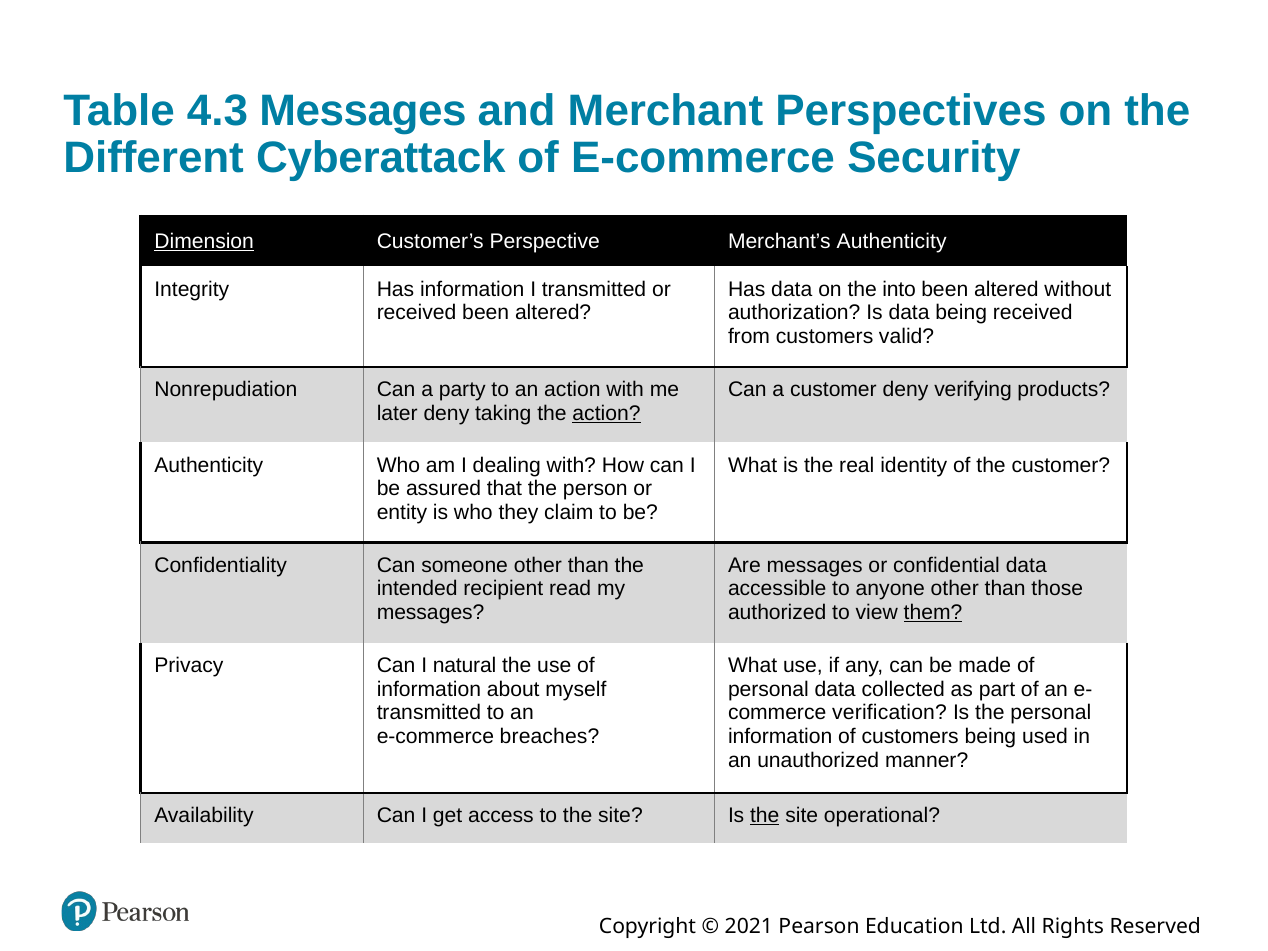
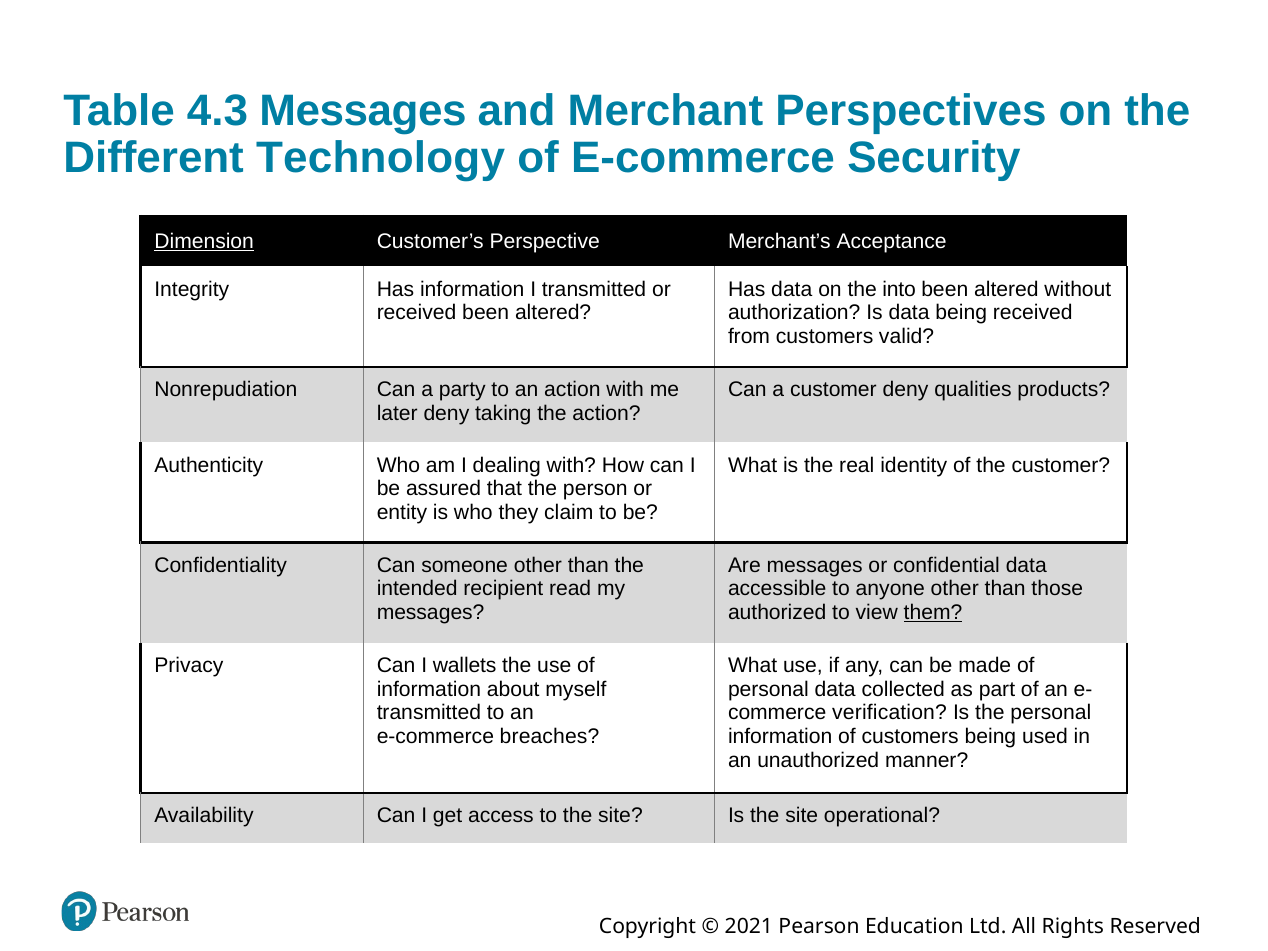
Cyberattack: Cyberattack -> Technology (381, 158)
Merchant’s Authenticity: Authenticity -> Acceptance (892, 242)
verifying: verifying -> qualities (973, 390)
action underline: present -> none (606, 413)
natural: natural -> wallets (465, 666)
the underline: present -> none (765, 816)
